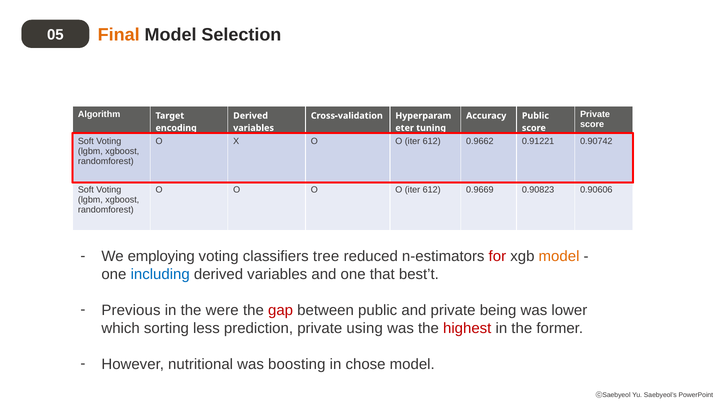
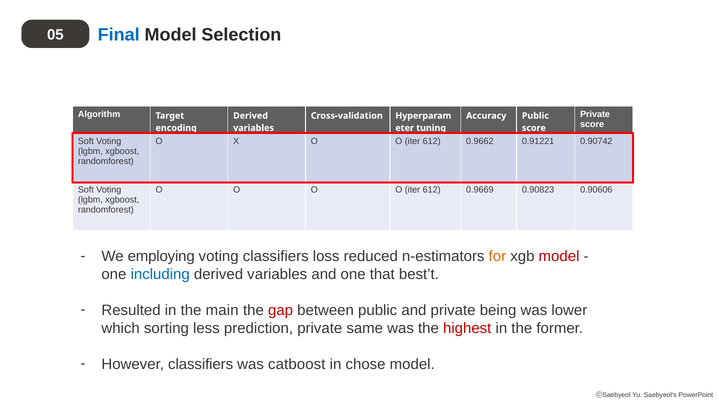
Final colour: orange -> blue (119, 35)
tree: tree -> loss (326, 257)
for colour: red -> orange (497, 257)
model colour: orange -> red (559, 257)
Previous: Previous -> Resulted (131, 311)
were: were -> main (222, 311)
using: using -> same (365, 329)
However nutritional: nutritional -> classifiers (201, 365)
boosting: boosting -> catboost (297, 365)
